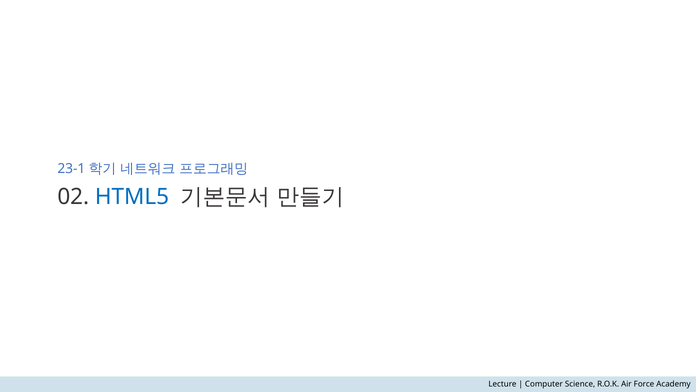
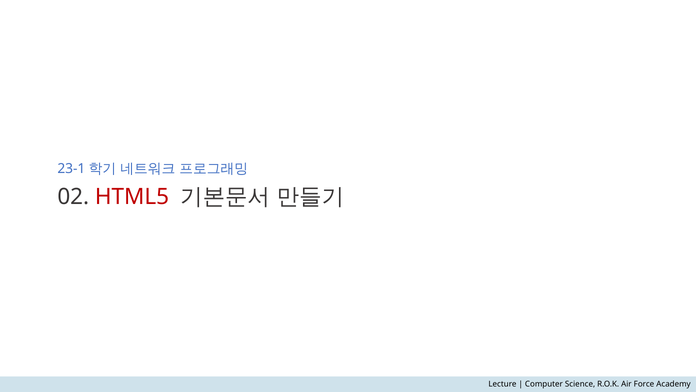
HTML5 colour: blue -> red (132, 196)
